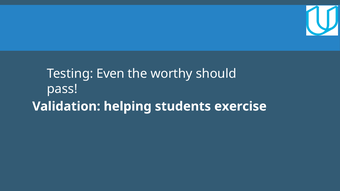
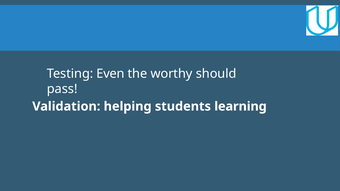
exercise: exercise -> learning (240, 107)
